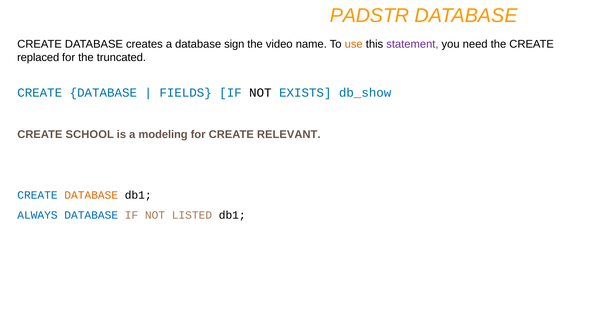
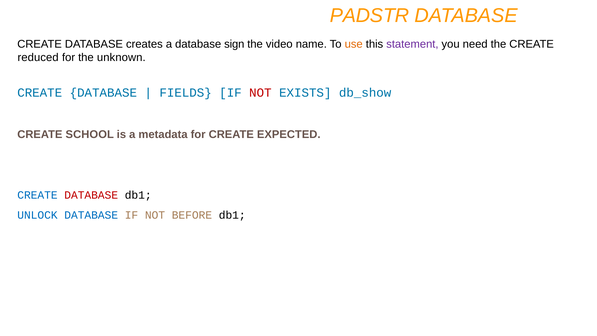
replaced: replaced -> reduced (38, 58)
truncated: truncated -> unknown (121, 58)
NOT colour: black -> red (260, 93)
modeling: modeling -> metadata (163, 134)
RELEVANT: RELEVANT -> EXPECTED (289, 134)
DATABASE colour: orange -> red (91, 195)
ALWAYS: ALWAYS -> UNLOCK (37, 215)
LISTED: LISTED -> BEFORE (192, 215)
